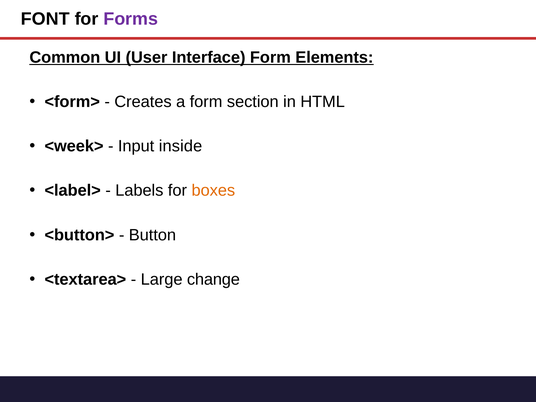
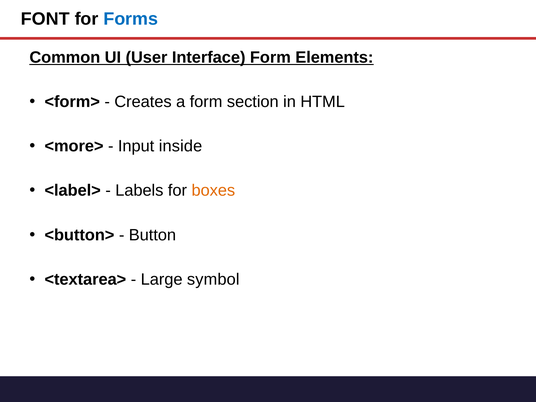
Forms colour: purple -> blue (131, 19)
<week>: <week> -> <more> (74, 146)
change: change -> symbol (213, 279)
